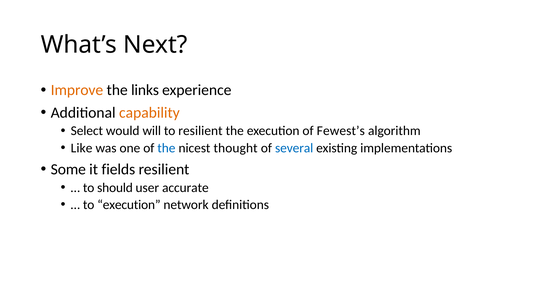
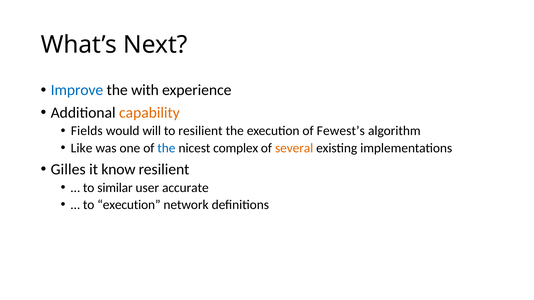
Improve colour: orange -> blue (77, 90)
links: links -> with (145, 90)
Select: Select -> Fields (87, 131)
thought: thought -> complex (236, 148)
several colour: blue -> orange (294, 148)
Some: Some -> Gilles (68, 169)
fields: fields -> know (118, 169)
should: should -> similar (115, 188)
